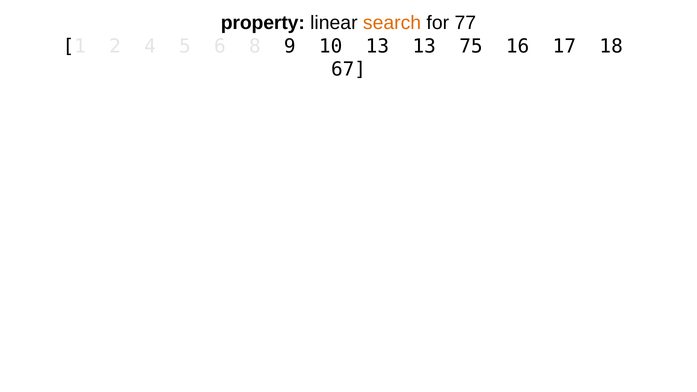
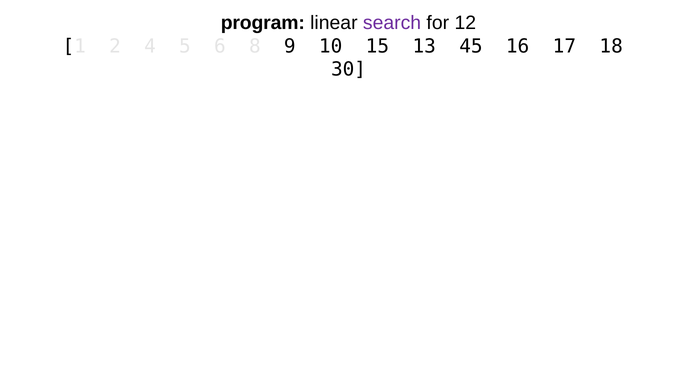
property: property -> program (263, 23)
search colour: orange -> purple (392, 23)
77: 77 -> 12 (465, 23)
10 13: 13 -> 15 (377, 46)
75: 75 -> 45 (471, 46)
67: 67 -> 30 (349, 69)
